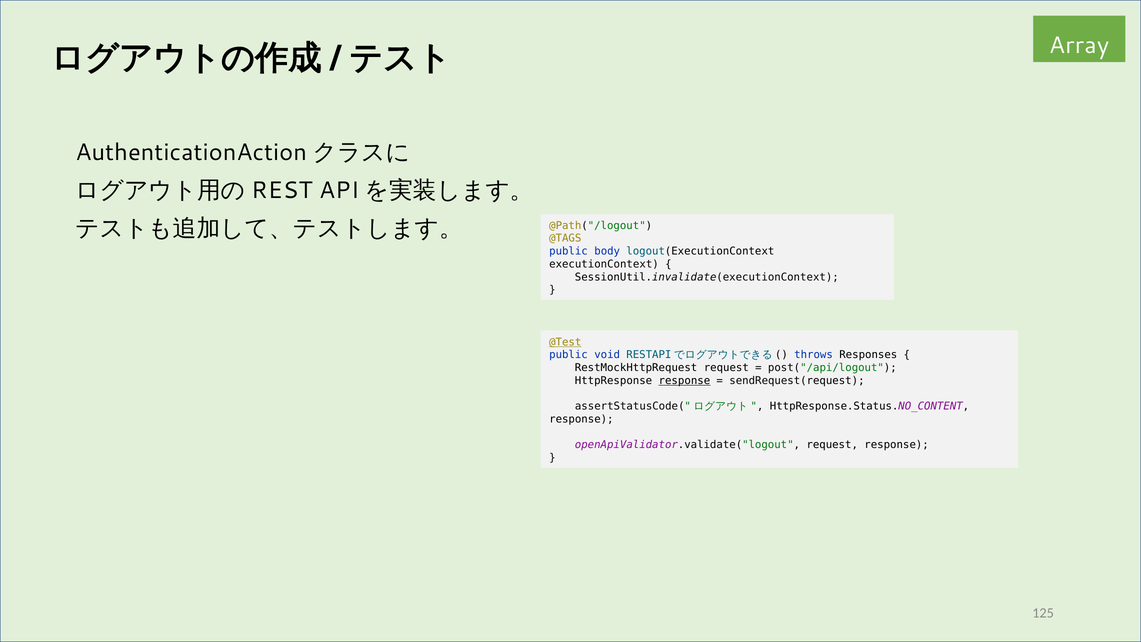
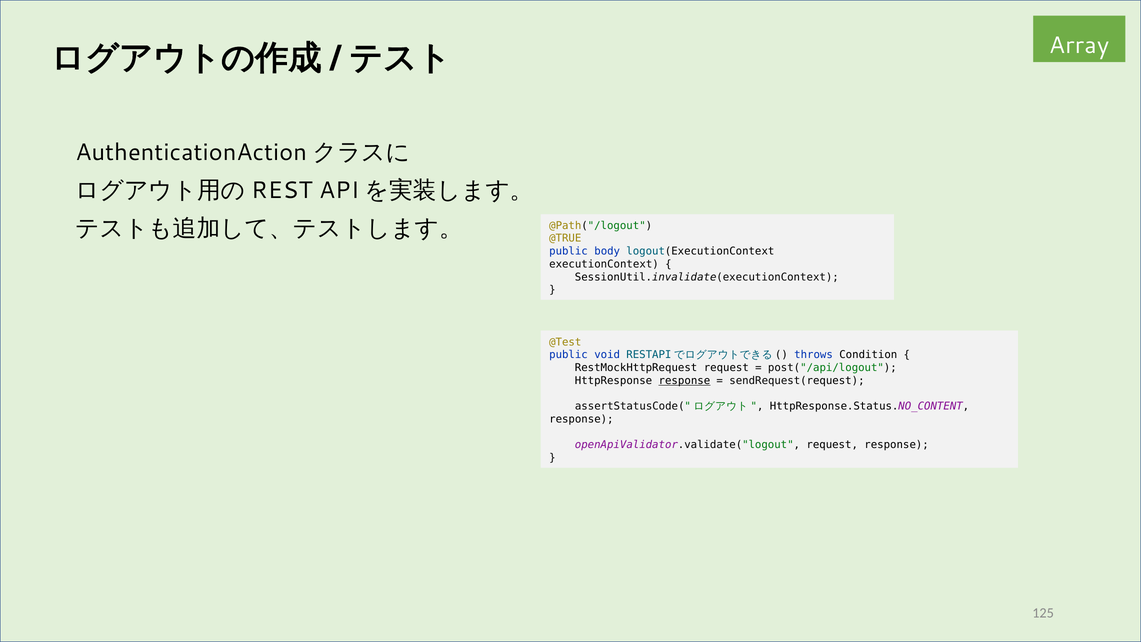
@TAGS: @TAGS -> @TRUE (565, 238)
@Test underline: present -> none (565, 342)
Responses: Responses -> Condition (868, 355)
